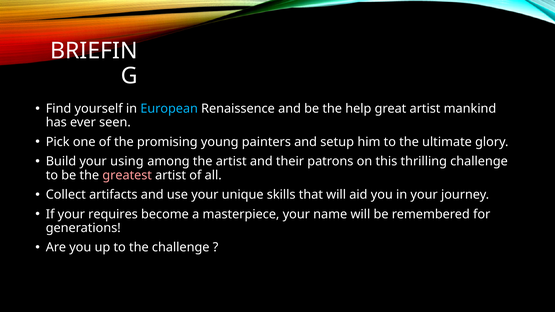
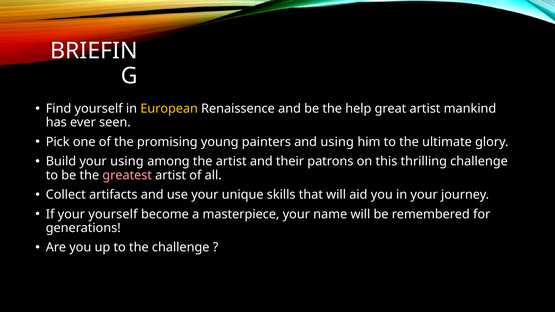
European colour: light blue -> yellow (169, 109)
and setup: setup -> using (337, 142)
your requires: requires -> yourself (113, 214)
